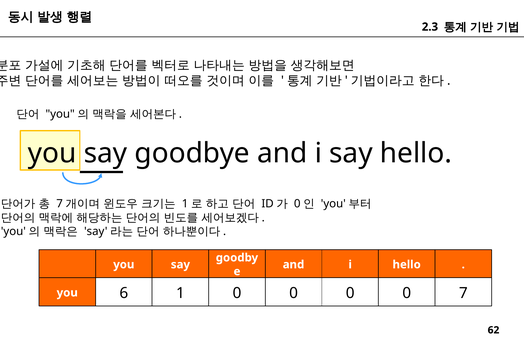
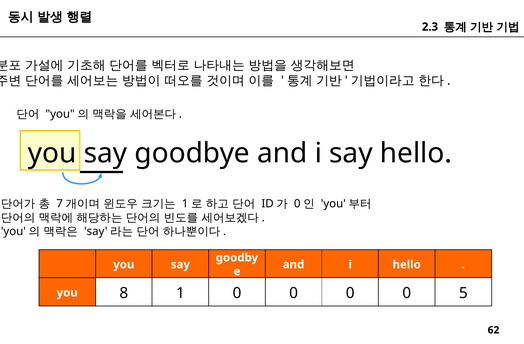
6: 6 -> 8 (124, 293)
7: 7 -> 5 (463, 293)
